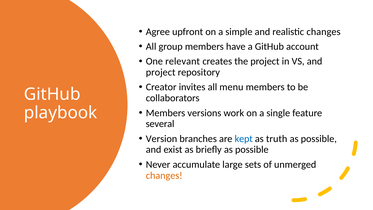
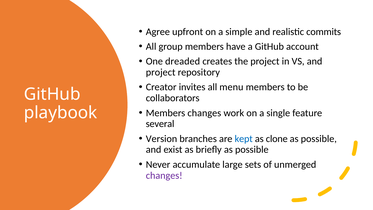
realistic changes: changes -> commits (324, 32)
relevant: relevant -> dreaded (183, 61)
Members versions: versions -> changes (204, 113)
truth: truth -> clone (277, 139)
changes colour: orange -> purple (164, 175)
